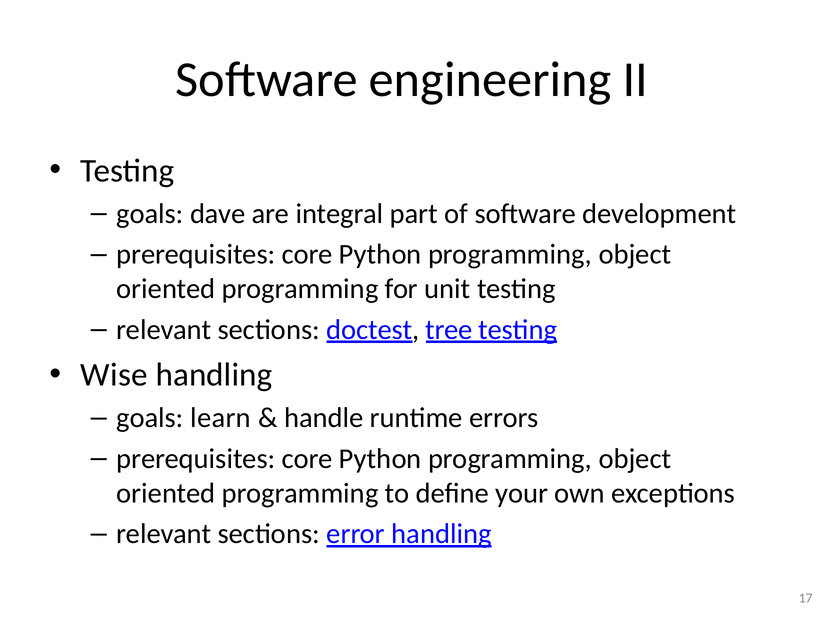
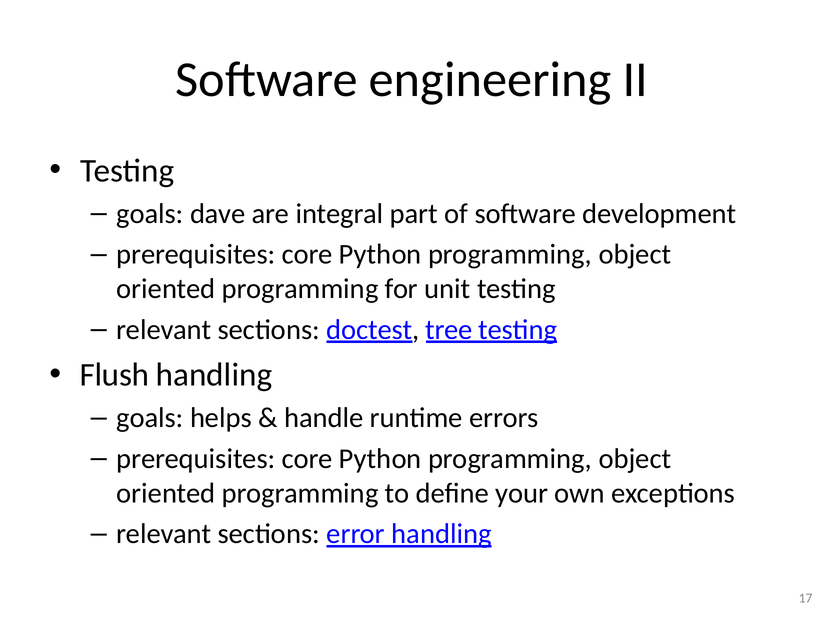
Wise: Wise -> Flush (114, 375)
learn: learn -> helps (221, 418)
